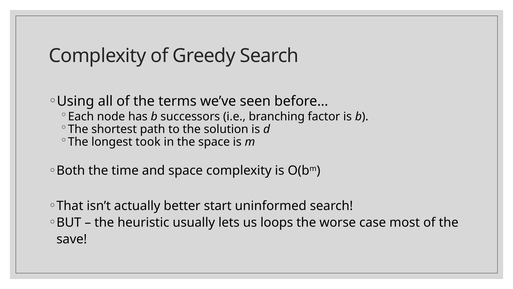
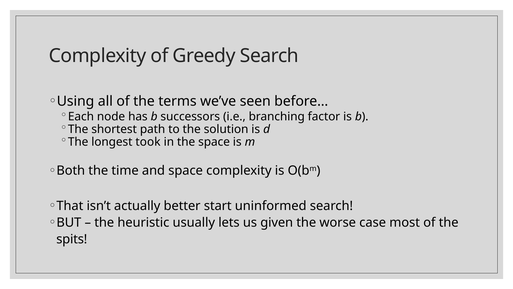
loops: loops -> given (277, 222)
save: save -> spits (72, 239)
